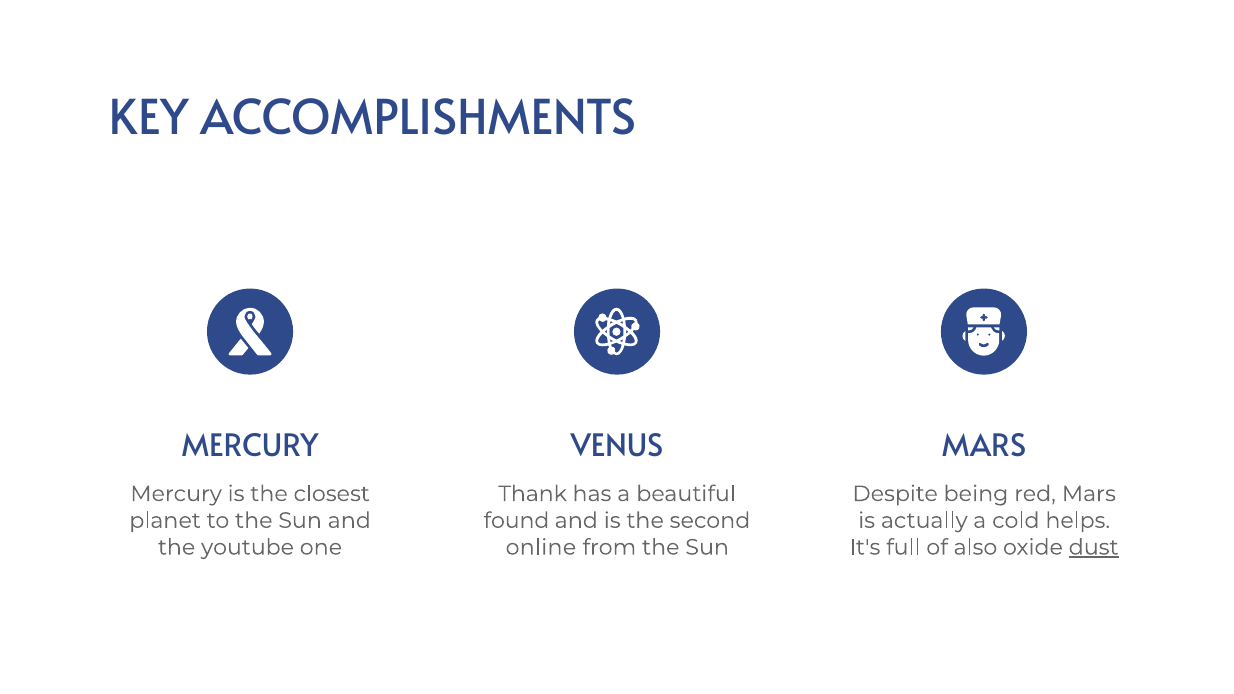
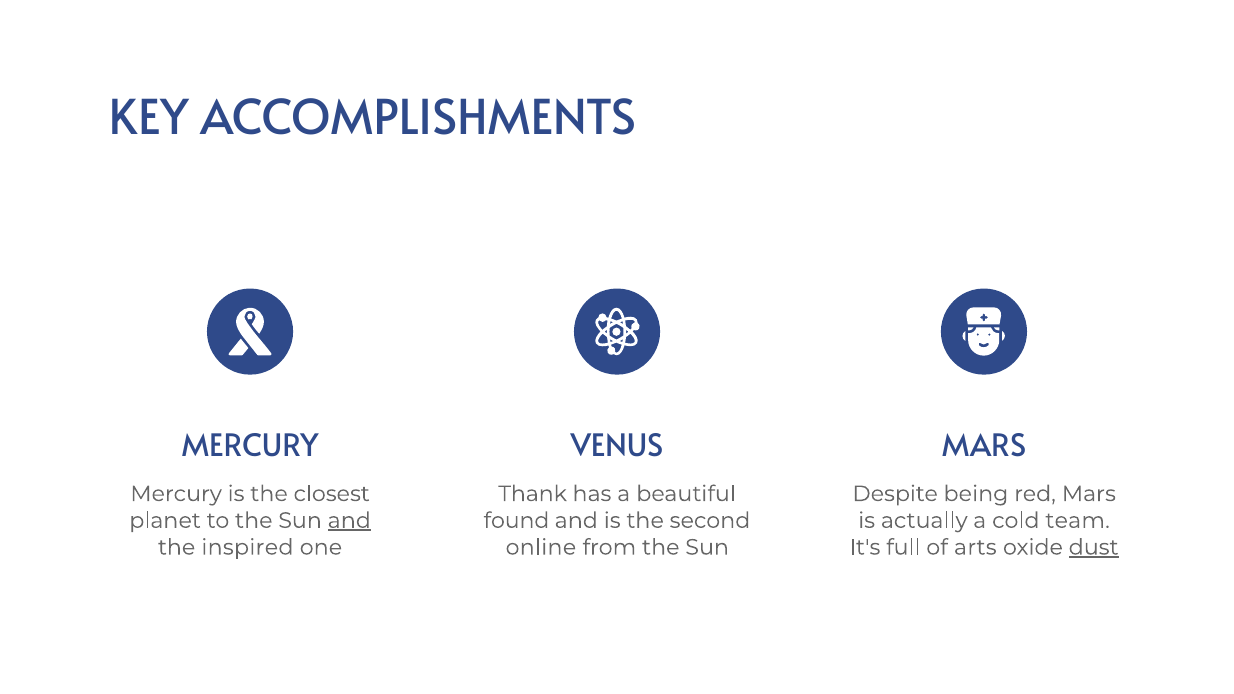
and underline: none -> present (349, 521)
helps: helps -> team (1078, 521)
youtube: youtube -> inspired (247, 547)
also: also -> arts (975, 547)
